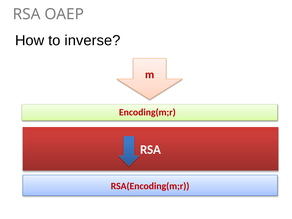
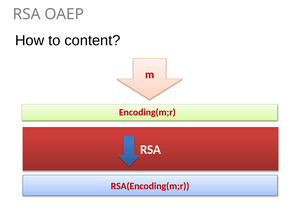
inverse: inverse -> content (92, 40)
